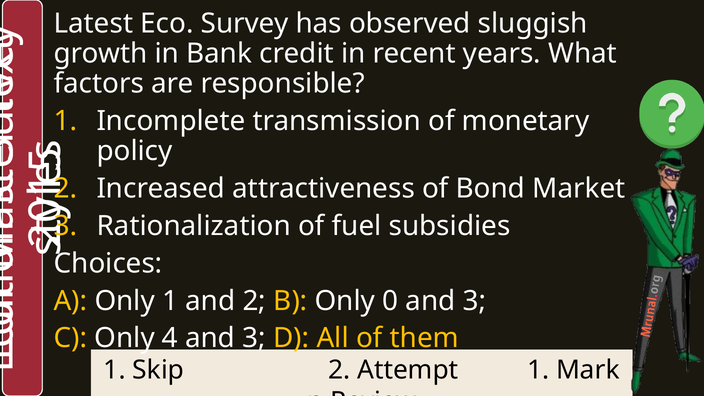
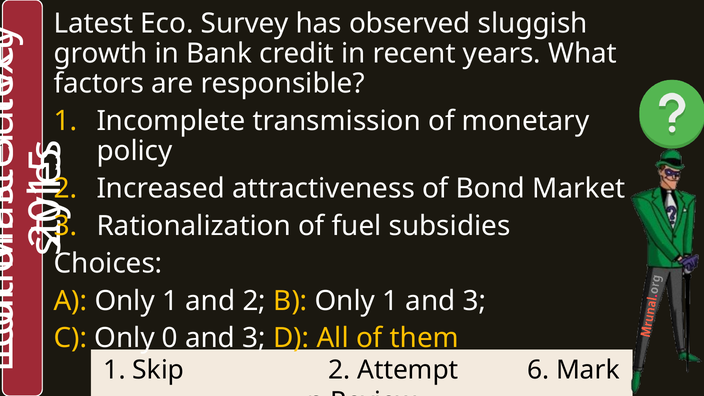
B Only 0: 0 -> 1 (390, 301)
Only 4: 4 -> 0 (170, 338)
1: 1 -> 6 (538, 370)
